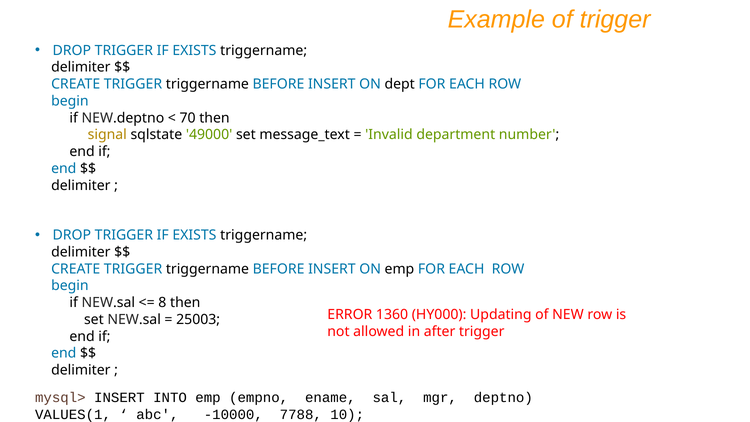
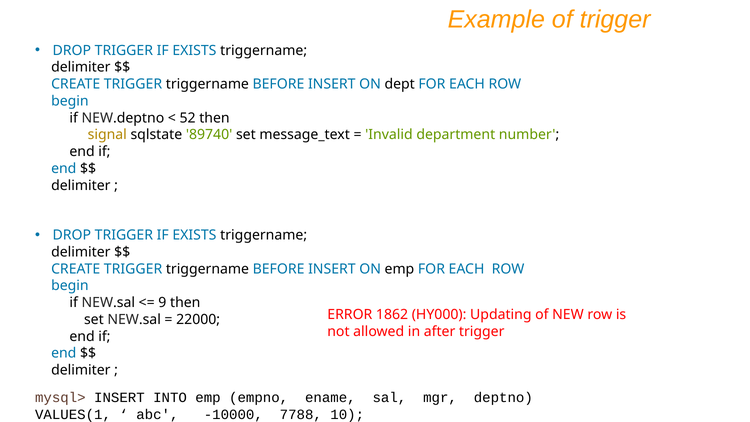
70: 70 -> 52 (188, 118)
49000: 49000 -> 89740 (209, 135)
8: 8 -> 9 (162, 303)
1360: 1360 -> 1862 (392, 315)
25003: 25003 -> 22000 (198, 319)
